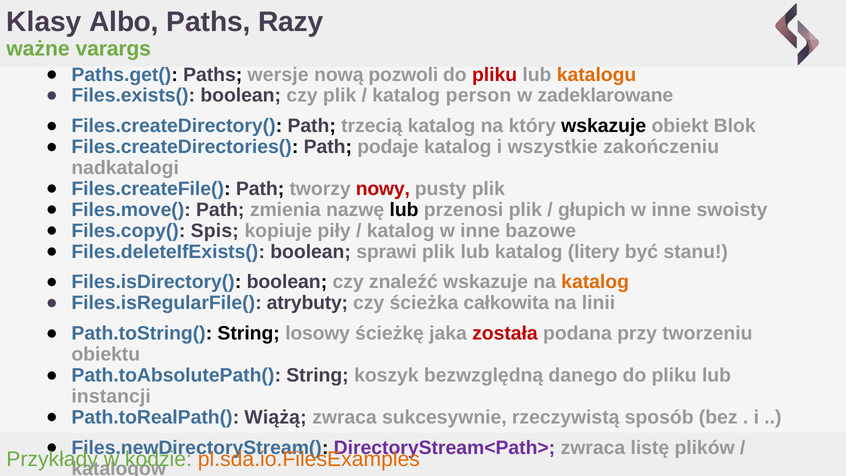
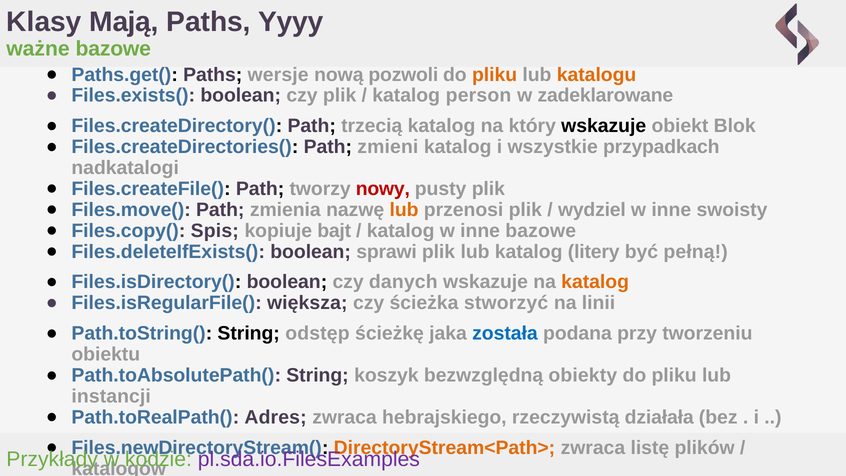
Albo: Albo -> Mają (124, 22)
Razy: Razy -> Yyyy (291, 22)
ważne varargs: varargs -> bazowe (113, 49)
pliku colour: red -> orange (495, 75)
podaje: podaje -> zmieni (388, 147)
zakończeniu: zakończeniu -> przypadkach (661, 147)
lub colour: black -> orange (404, 210)
głupich: głupich -> wydziel (592, 210)
piły: piły -> bajt (334, 231)
stanu: stanu -> pełną (696, 252)
znaleźć: znaleźć -> danych (403, 282)
atrybuty: atrybuty -> większa (307, 303)
całkowita: całkowita -> stworzyć (506, 303)
losowy: losowy -> odstęp (317, 333)
została colour: red -> blue (505, 333)
danego: danego -> obiekty (583, 375)
Wiążą: Wiążą -> Adres (276, 417)
sukcesywnie: sukcesywnie -> hebrajskiego (444, 417)
sposób: sposób -> działała (659, 417)
DirectoryStream<Path> colour: purple -> orange (444, 448)
pl.sda.io.FilesExamples colour: orange -> purple (309, 459)
